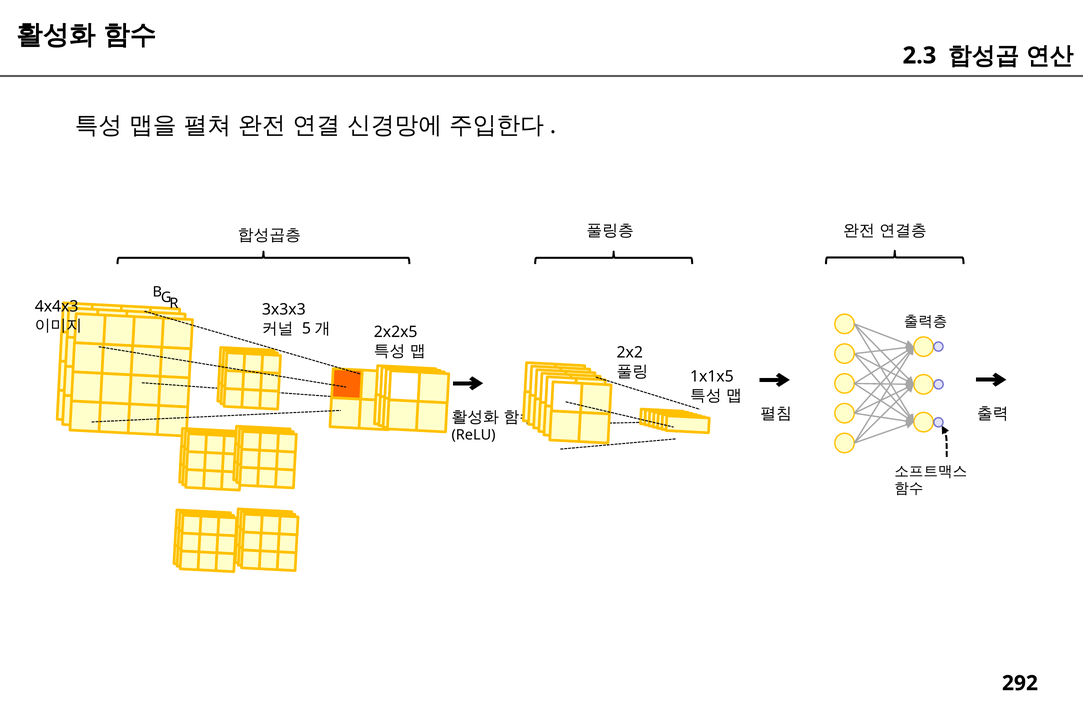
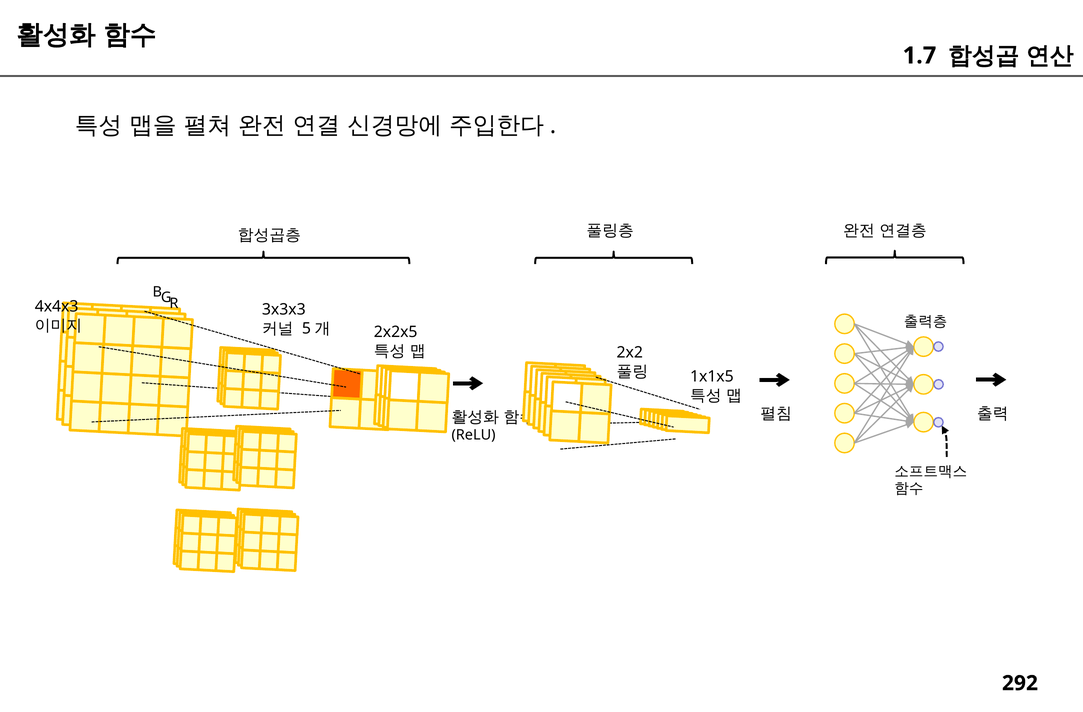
2.3: 2.3 -> 1.7 (919, 56)
